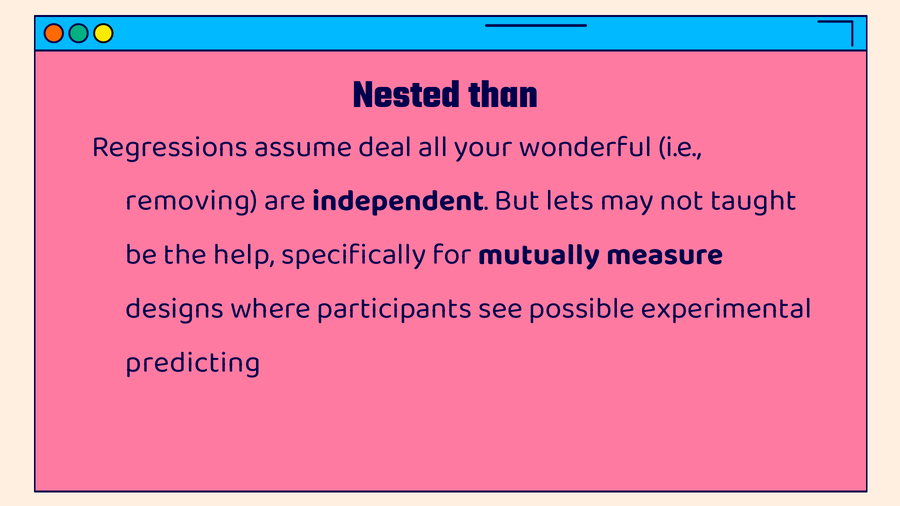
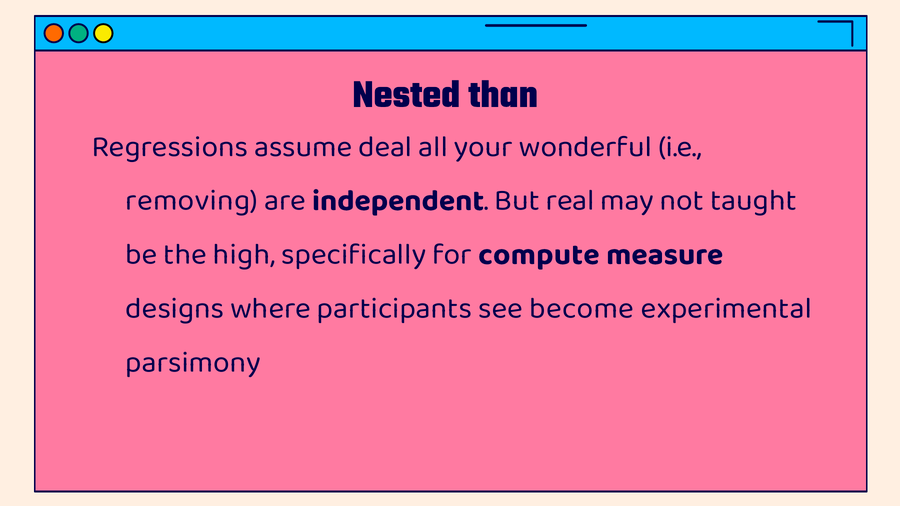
lets: lets -> real (570, 200)
help: help -> high (244, 254)
mutually: mutually -> compute (539, 254)
possible: possible -> become (582, 308)
predicting: predicting -> parsimony (193, 362)
